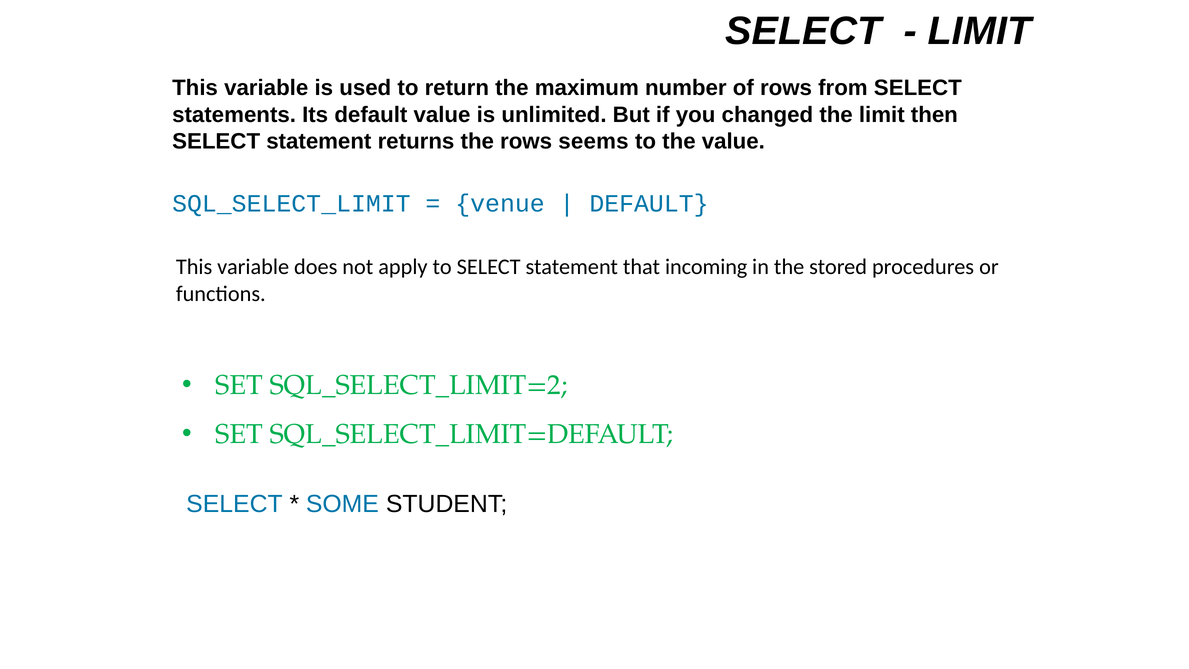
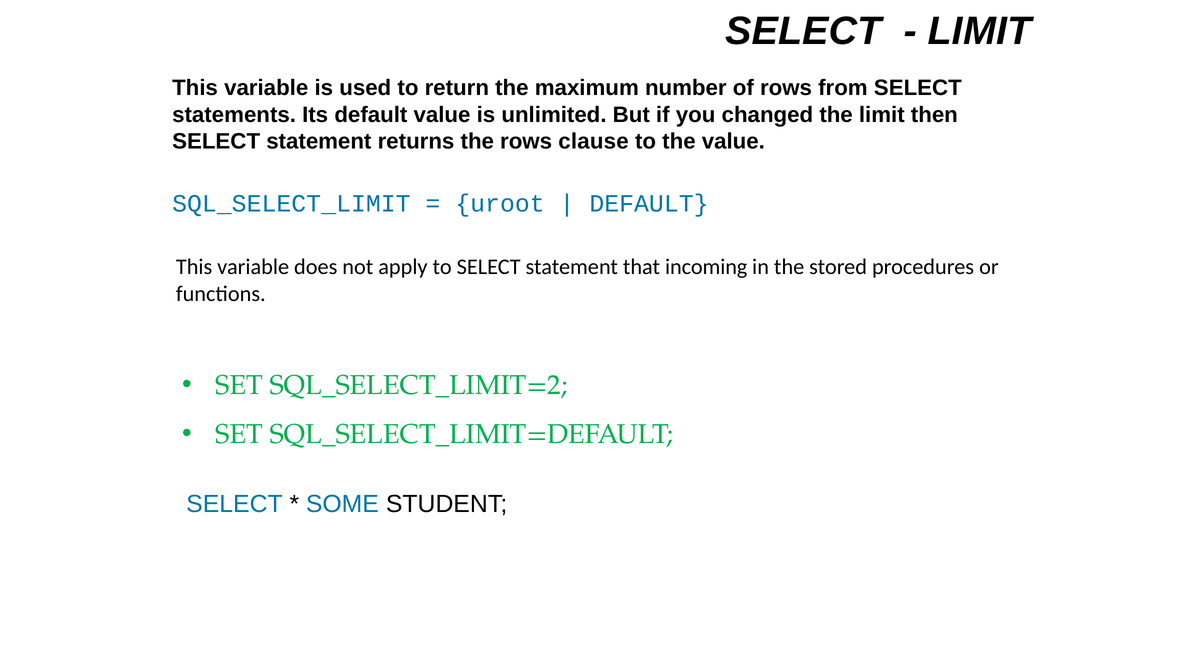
seems: seems -> clause (593, 141)
venue: venue -> uroot (500, 203)
